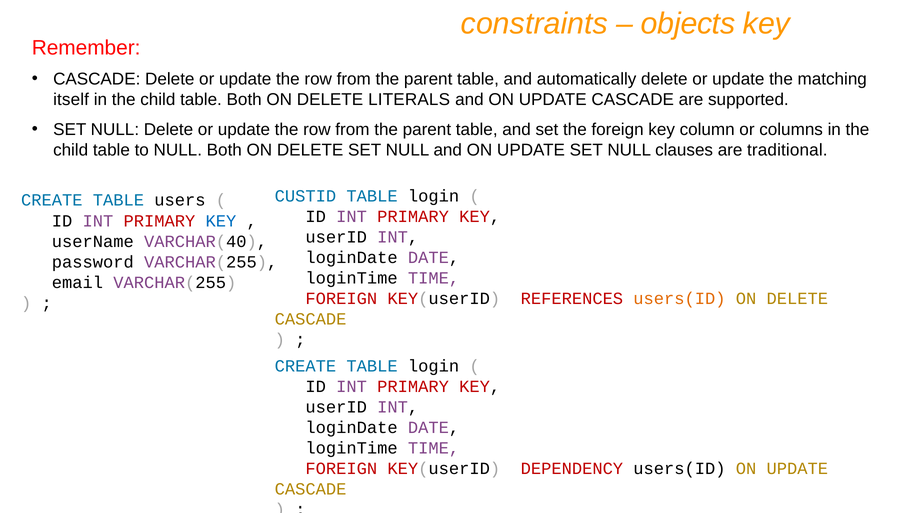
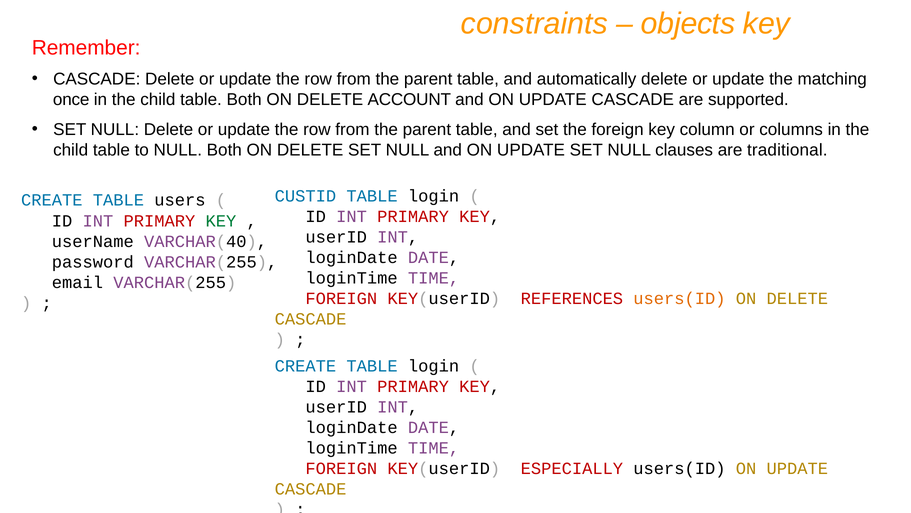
itself: itself -> once (71, 100)
LITERALS: LITERALS -> ACCOUNT (409, 100)
KEY colour: blue -> green (221, 221)
DEPENDENCY: DEPENDENCY -> ESPECIALLY (572, 468)
